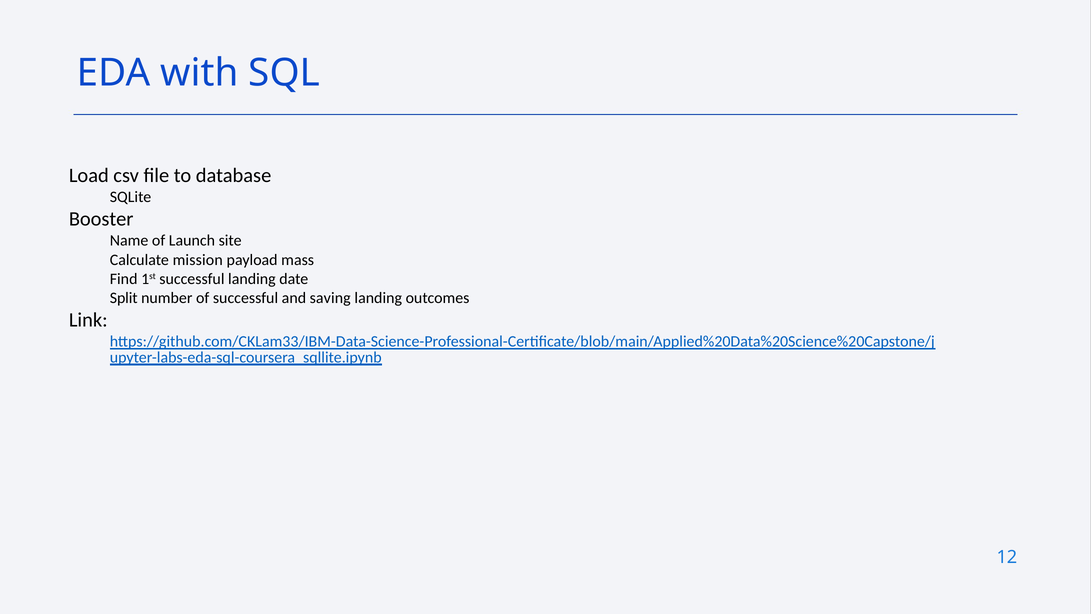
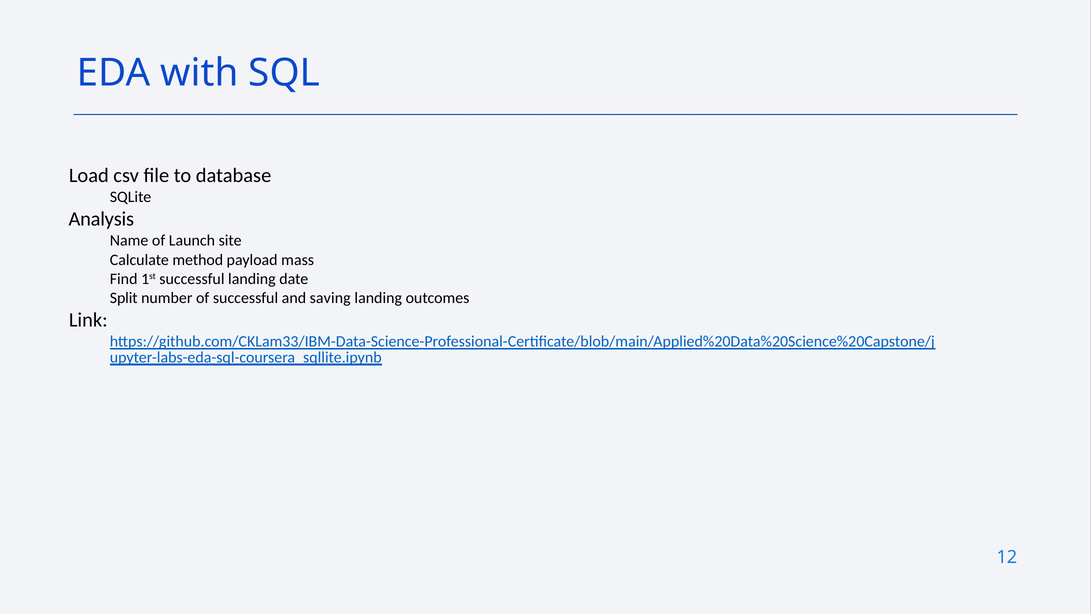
Booster: Booster -> Analysis (101, 219)
mission: mission -> method (198, 260)
